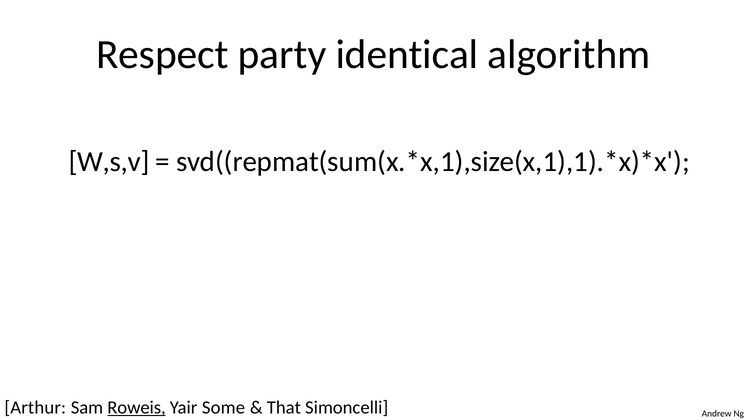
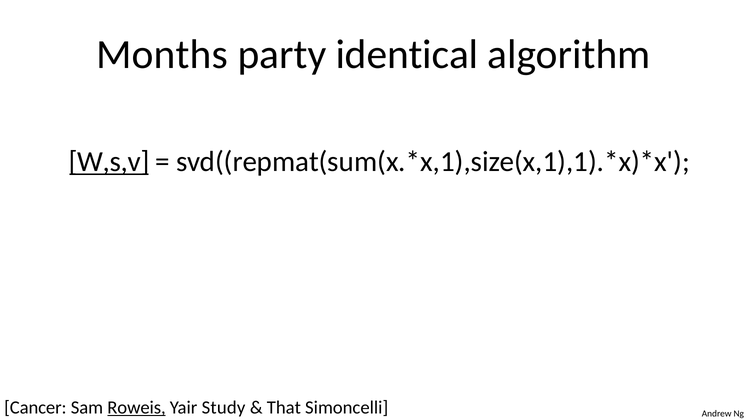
Respect: Respect -> Months (162, 55)
W,s,v underline: none -> present (109, 162)
Arthur: Arthur -> Cancer (35, 408)
Some: Some -> Study (224, 408)
